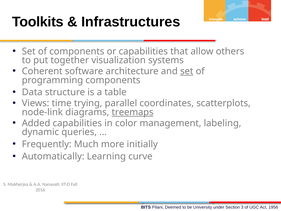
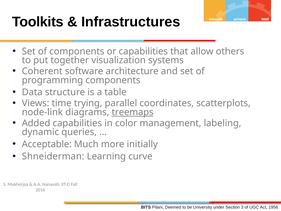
set underline: present -> none (187, 71)
Frequently: Frequently -> Acceptable (47, 144)
Automatically: Automatically -> Shneiderman (53, 156)
